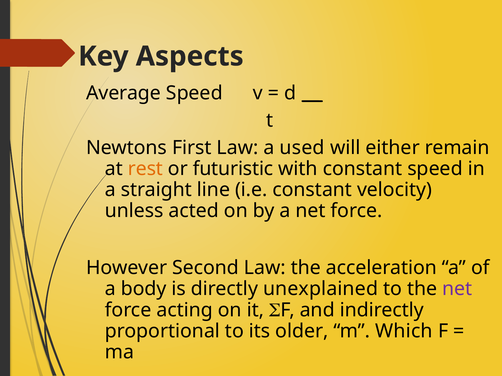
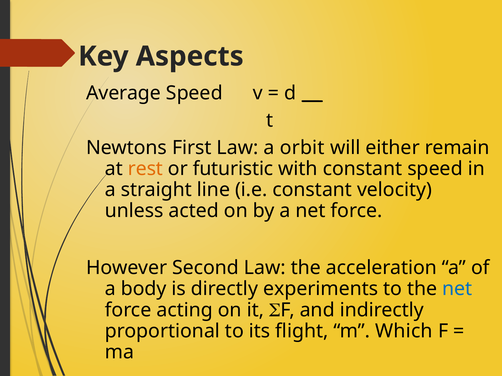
used: used -> orbit (302, 148)
unexplained: unexplained -> experiments (321, 289)
net colour: purple -> blue (457, 289)
older: older -> flight (302, 331)
